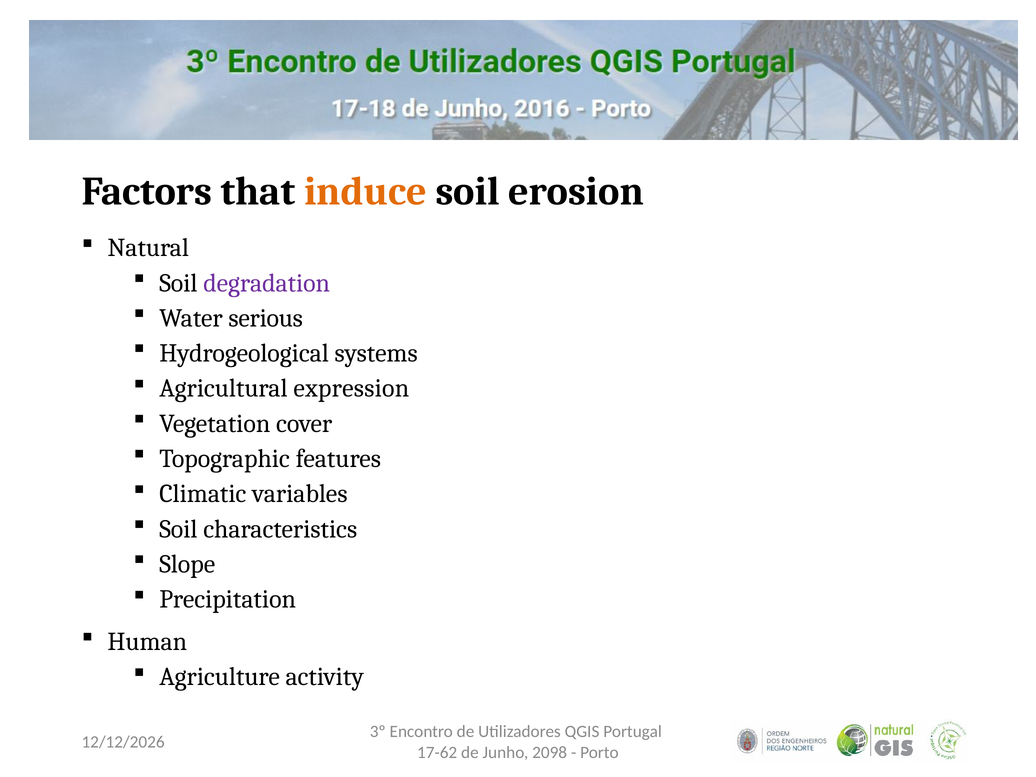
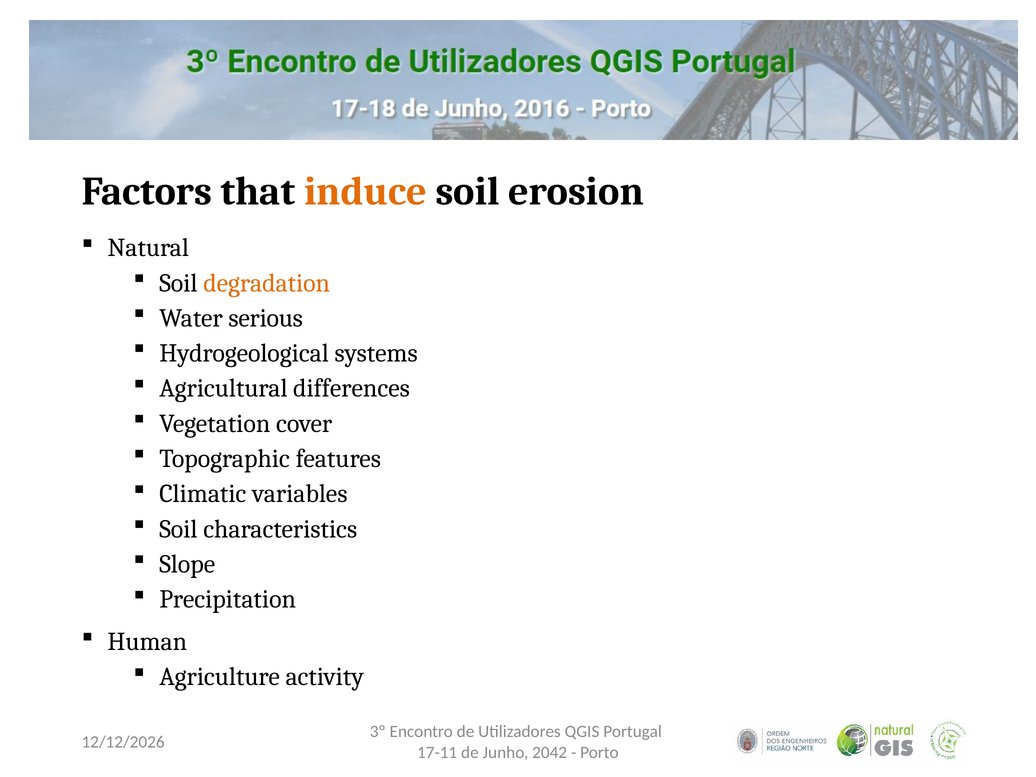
degradation colour: purple -> orange (267, 283)
expression: expression -> differences (351, 388)
17-62: 17-62 -> 17-11 (437, 752)
2098: 2098 -> 2042 (550, 752)
